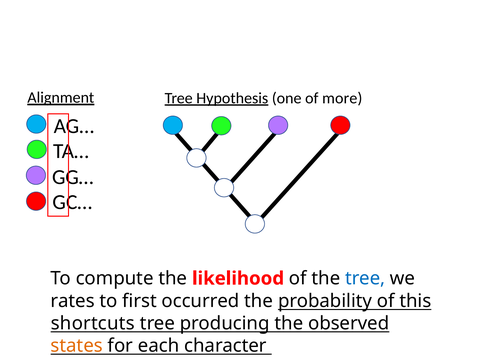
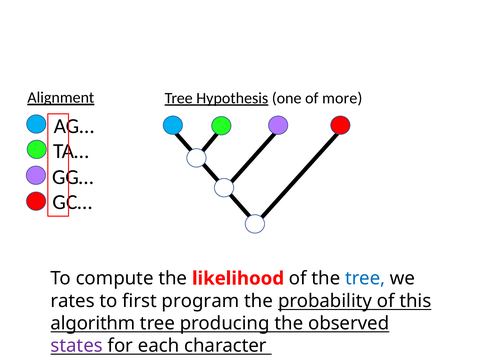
occurred: occurred -> program (200, 301)
shortcuts: shortcuts -> algorithm (93, 323)
states colour: orange -> purple (77, 346)
